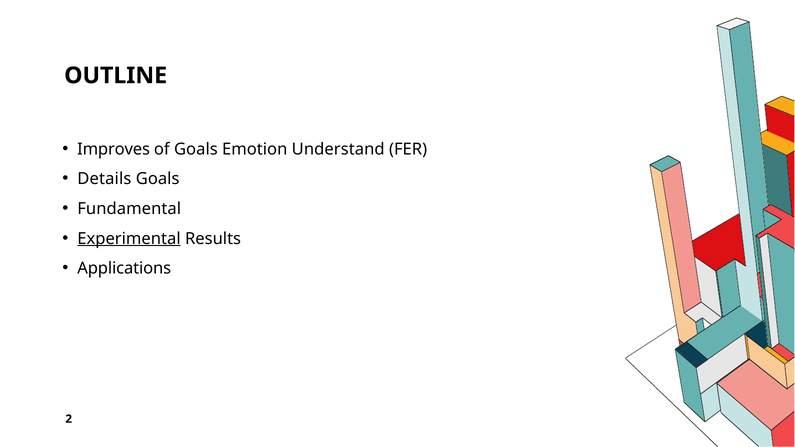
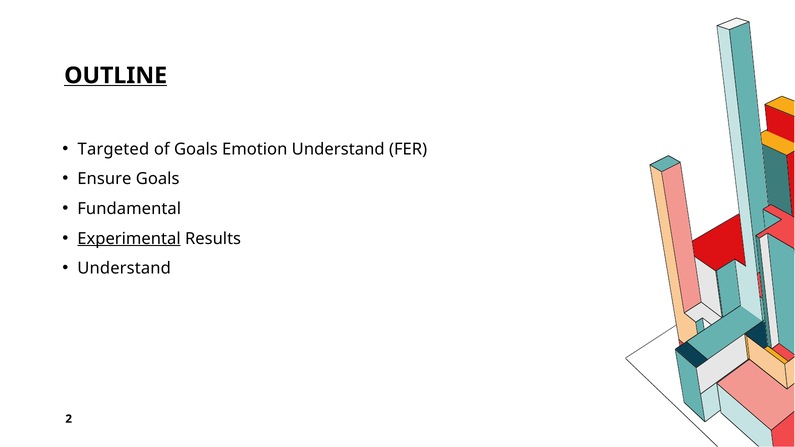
OUTLINE underline: none -> present (116, 76)
Improves: Improves -> Targeted (113, 149)
Details: Details -> Ensure (104, 179)
Applications: Applications -> Understand (124, 268)
